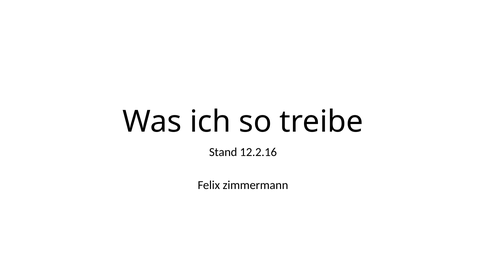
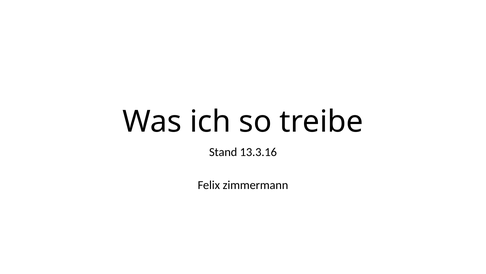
12.2.16: 12.2.16 -> 13.3.16 (258, 152)
